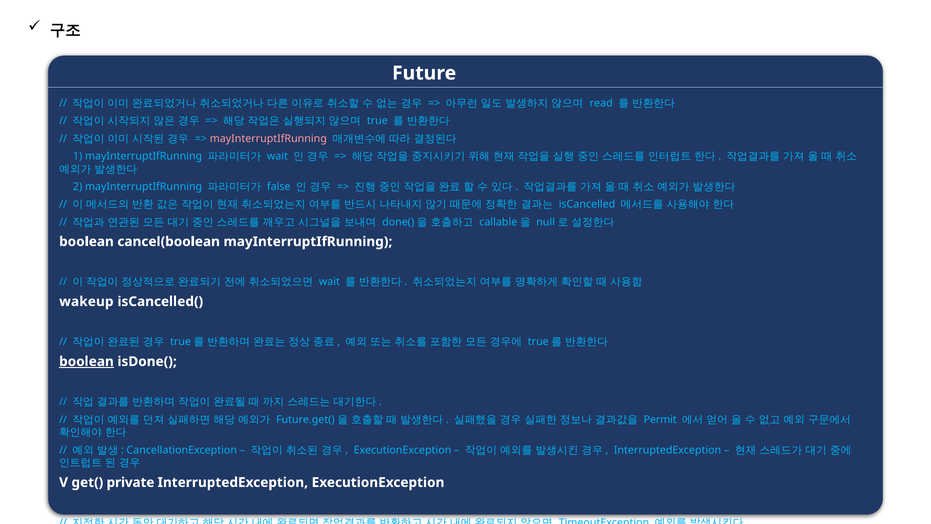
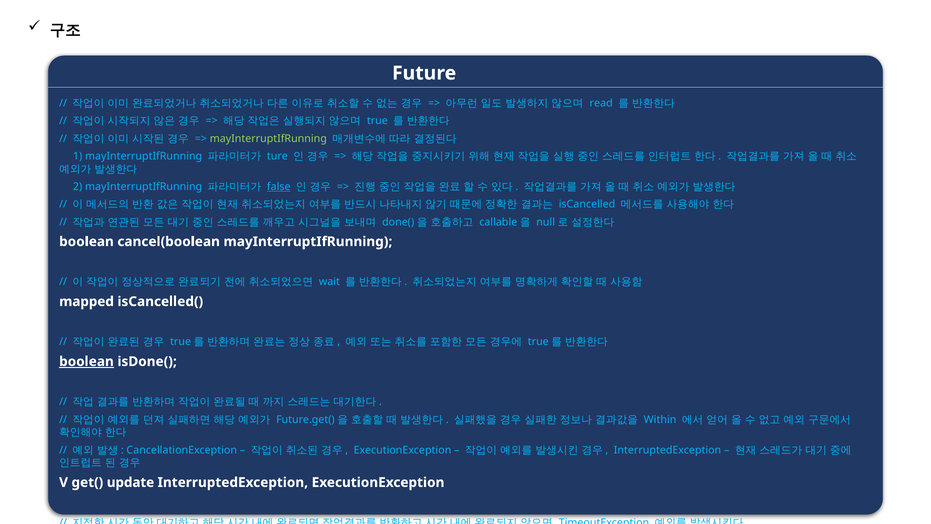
mayInterruptIfRunning colour: pink -> light green (268, 138)
wait: wait -> ture (277, 156)
false underline: none -> present (279, 187)
wakeup: wakeup -> mapped (87, 301)
Permit: Permit -> Within (660, 419)
private: private -> update (130, 482)
